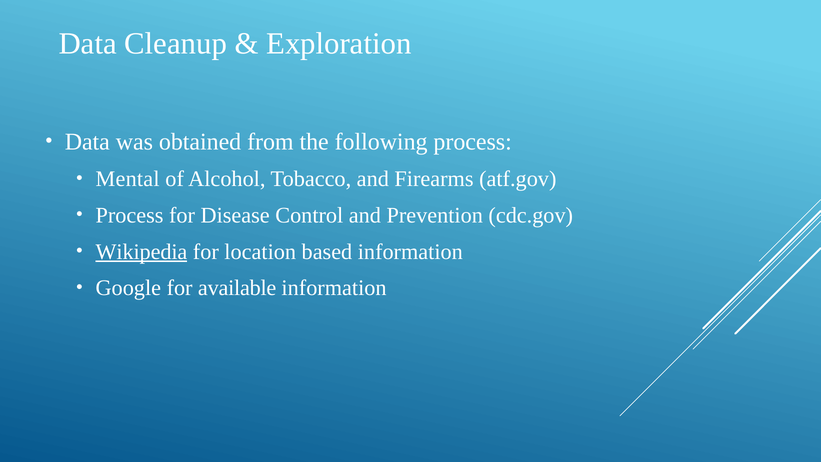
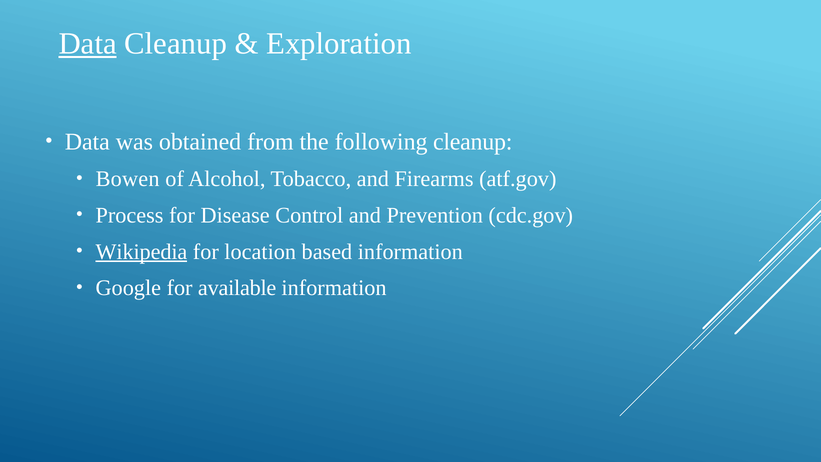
Data underline: none -> present (88, 44)
following process: process -> cleanup (473, 142)
Mental: Mental -> Bowen (128, 179)
